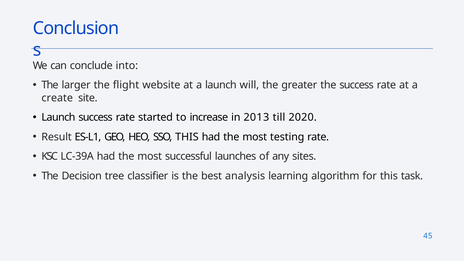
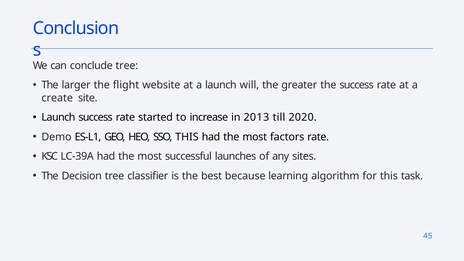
conclude into: into -> tree (127, 66)
Result: Result -> Demo (57, 137)
testing: testing -> factors (287, 137)
analysis: analysis -> because (245, 176)
